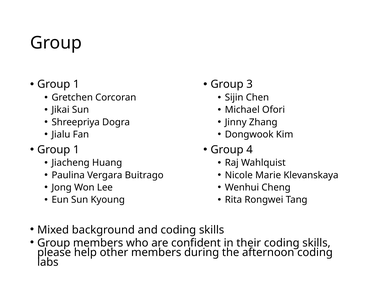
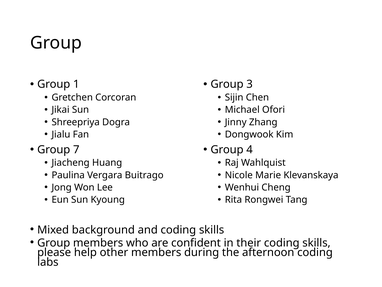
1: 1 -> 7 (76, 149)
